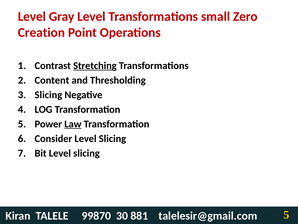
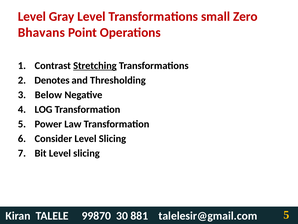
Creation: Creation -> Bhavans (41, 32)
Content: Content -> Denotes (52, 80)
Slicing: Slicing -> Below (48, 95)
Law underline: present -> none (73, 124)
